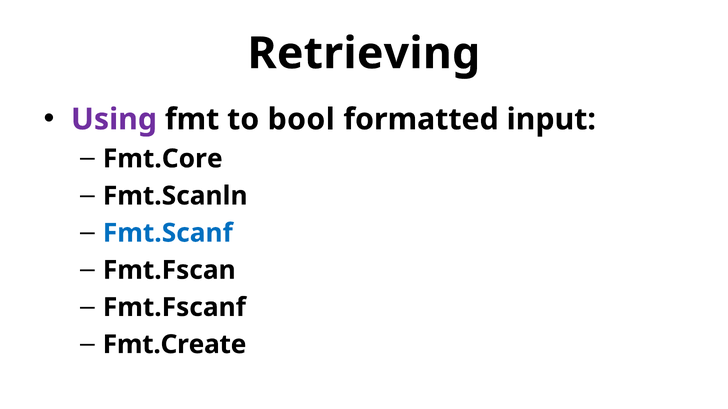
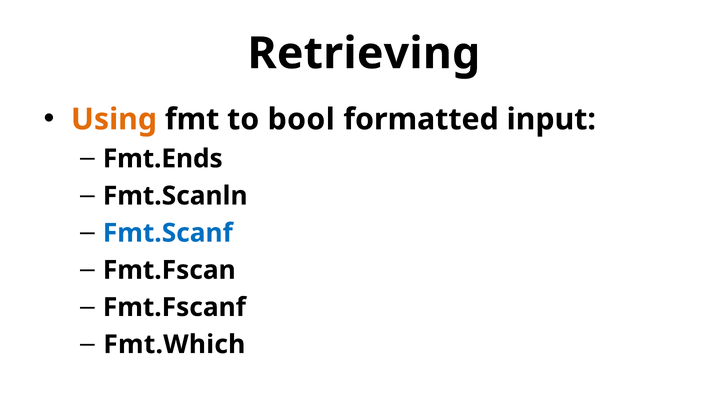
Using colour: purple -> orange (114, 120)
Fmt.Core: Fmt.Core -> Fmt.Ends (163, 159)
Fmt.Create: Fmt.Create -> Fmt.Which (174, 345)
